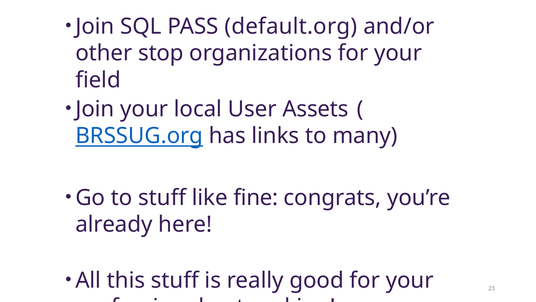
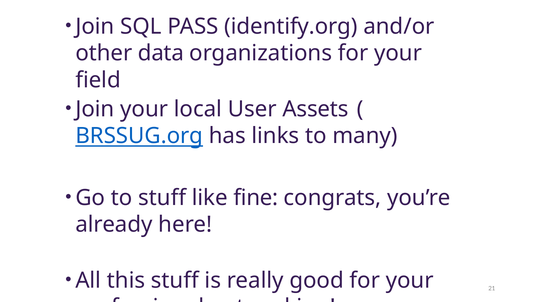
default.org: default.org -> identify.org (291, 26)
stop: stop -> data (161, 53)
